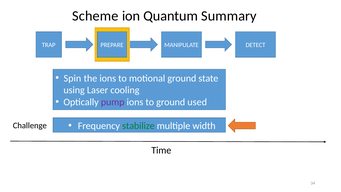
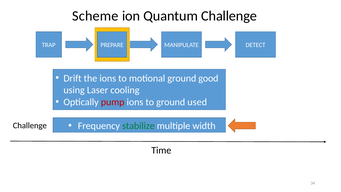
Quantum Summary: Summary -> Challenge (229, 16)
Spin: Spin -> Drift (72, 78)
state: state -> good (208, 78)
pump colour: purple -> red (113, 102)
